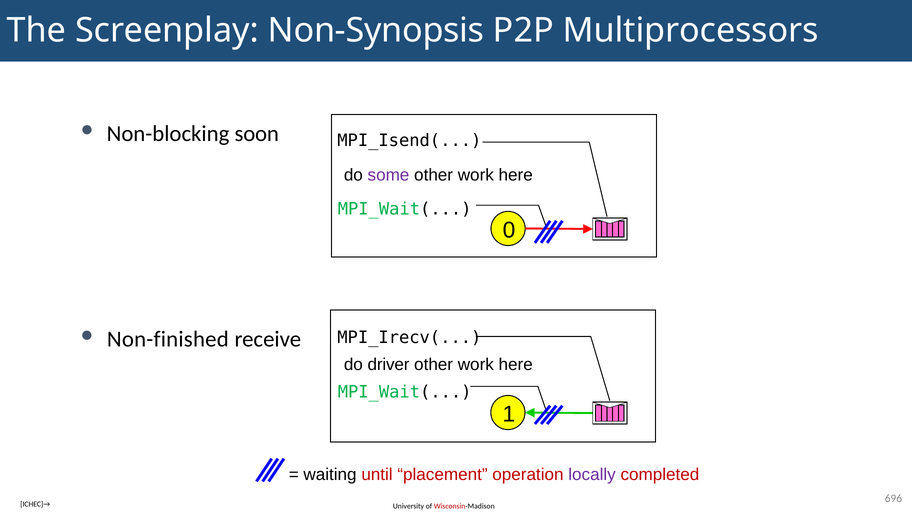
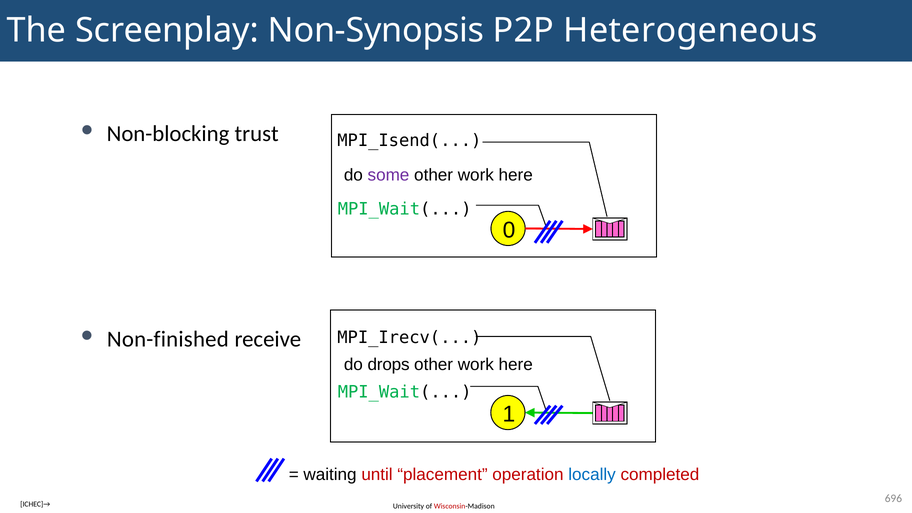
Multiprocessors: Multiprocessors -> Heterogeneous (690, 31)
soon: soon -> trust (257, 134)
driver: driver -> drops (389, 365)
locally colour: purple -> blue (592, 475)
